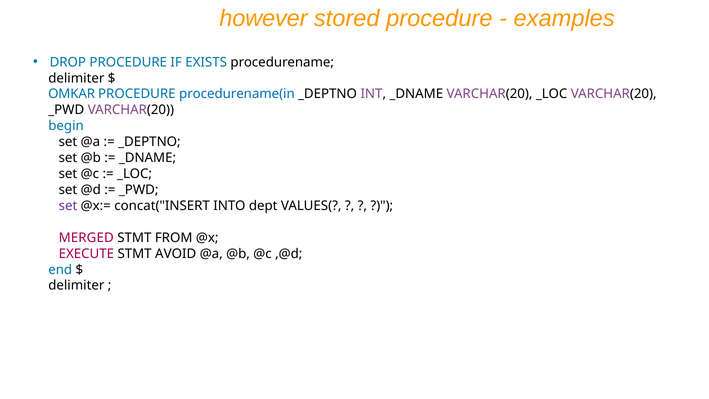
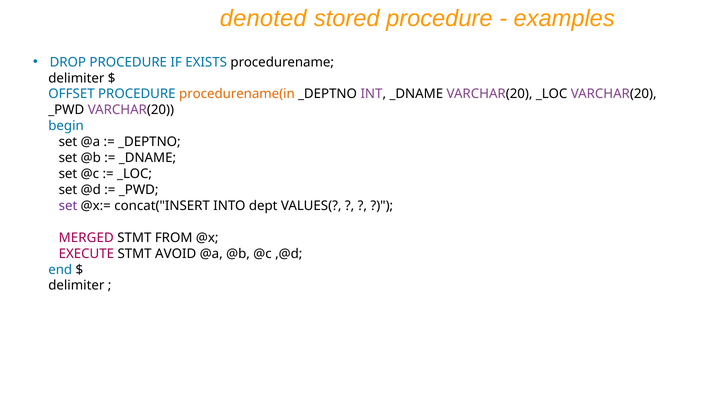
however: however -> denoted (263, 18)
OMKAR: OMKAR -> OFFSET (71, 94)
procedurename(in colour: blue -> orange (237, 94)
